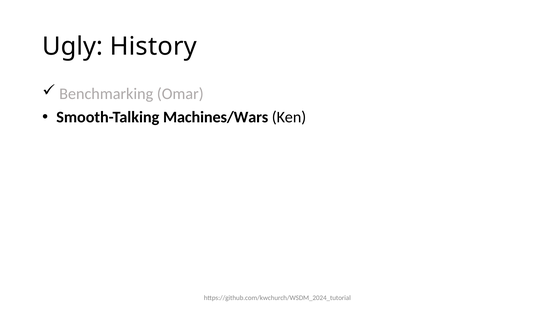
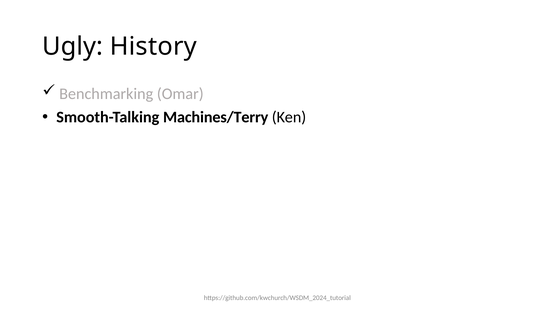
Machines/Wars: Machines/Wars -> Machines/Terry (216, 117)
